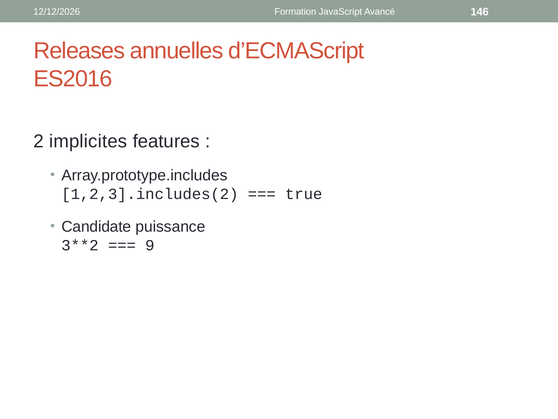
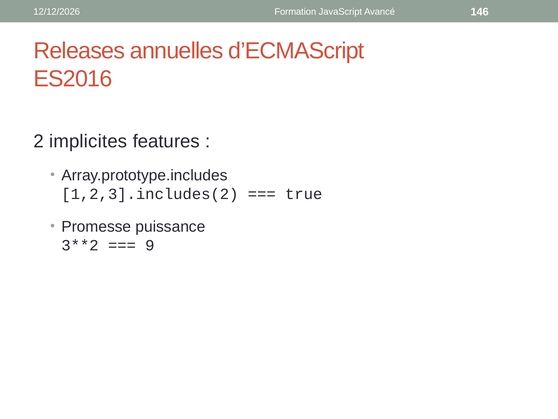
Candidate: Candidate -> Promesse (96, 226)
